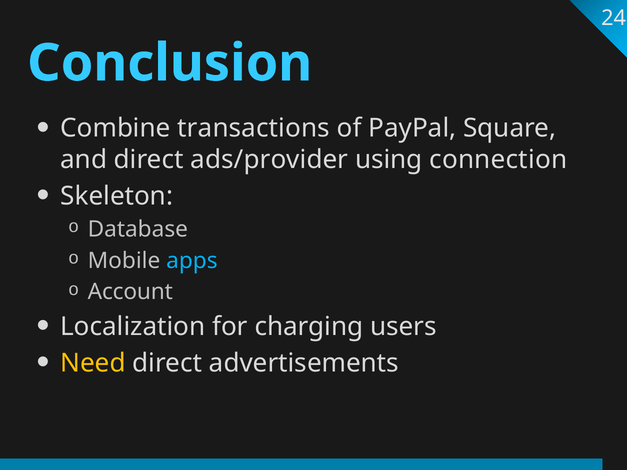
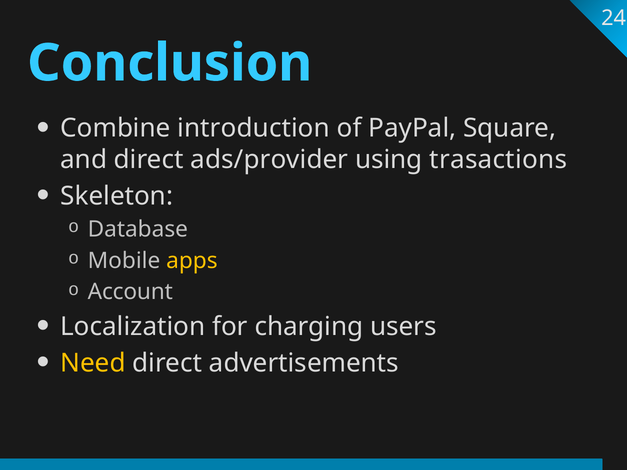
transactions: transactions -> introduction (254, 128)
connection: connection -> trasactions (498, 160)
apps colour: light blue -> yellow (192, 261)
